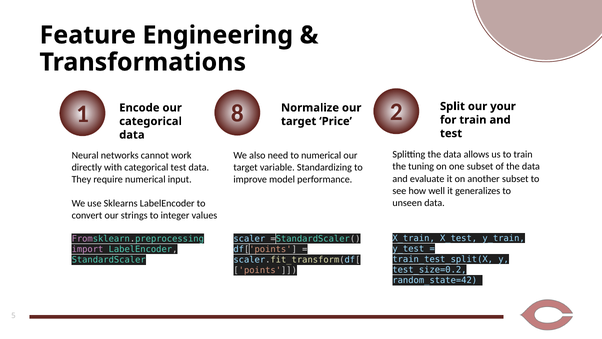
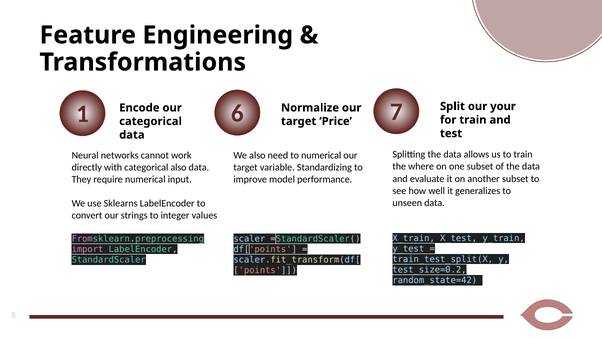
8: 8 -> 6 (237, 113)
2: 2 -> 7 (396, 112)
tuning: tuning -> where (421, 166)
categorical test: test -> also (179, 167)
